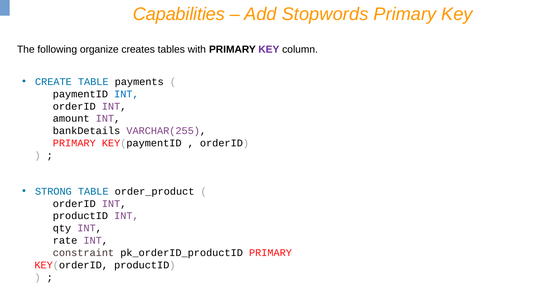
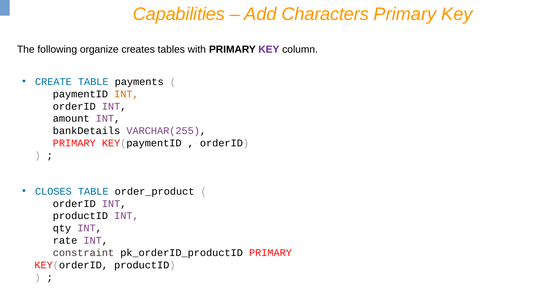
Stopwords: Stopwords -> Characters (325, 14)
INT colour: blue -> orange (126, 94)
STRONG: STRONG -> CLOSES (53, 191)
